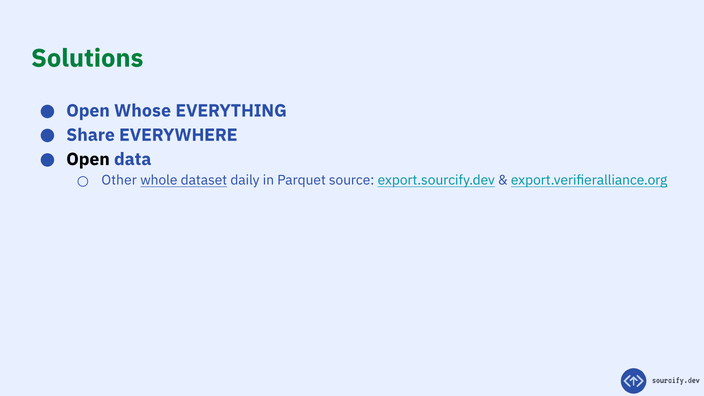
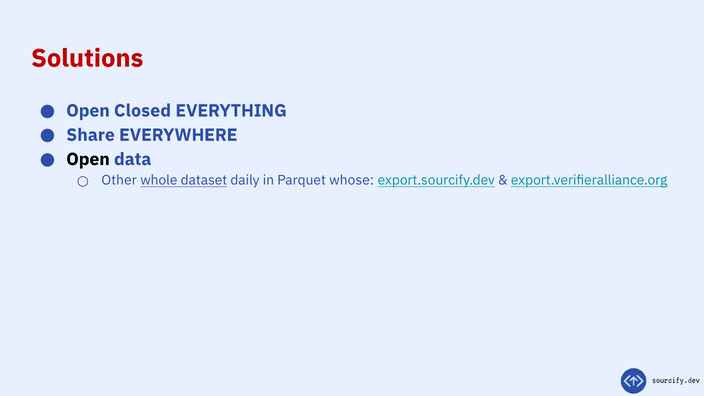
Solutions colour: green -> red (87, 58)
Whose: Whose -> Closed (143, 111)
source: source -> whose (352, 180)
